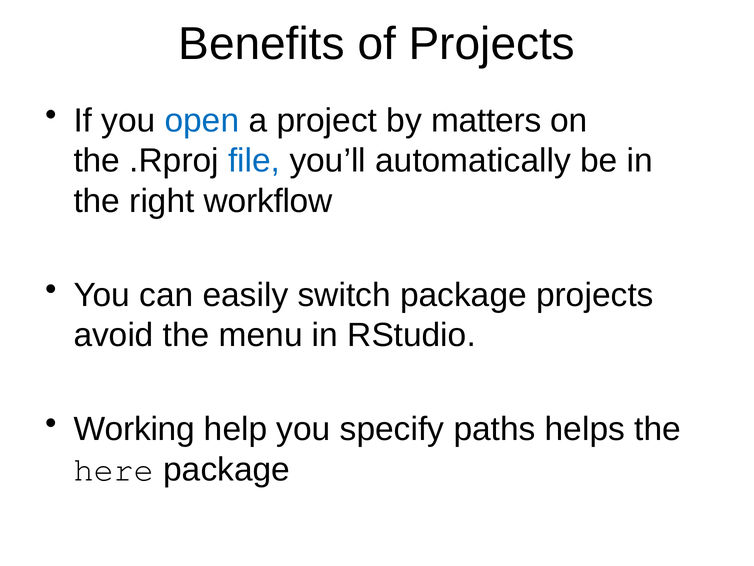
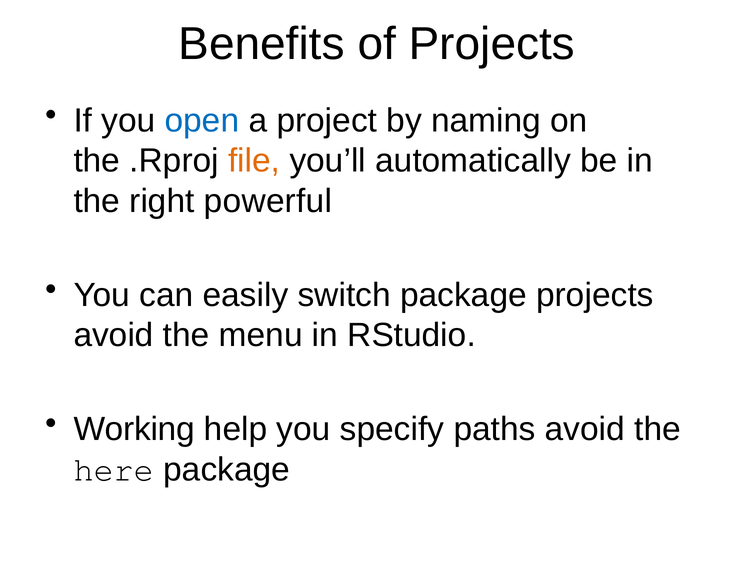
matters: matters -> naming (486, 120)
file colour: blue -> orange (254, 161)
workflow: workflow -> powerful (268, 201)
paths helps: helps -> avoid (585, 429)
